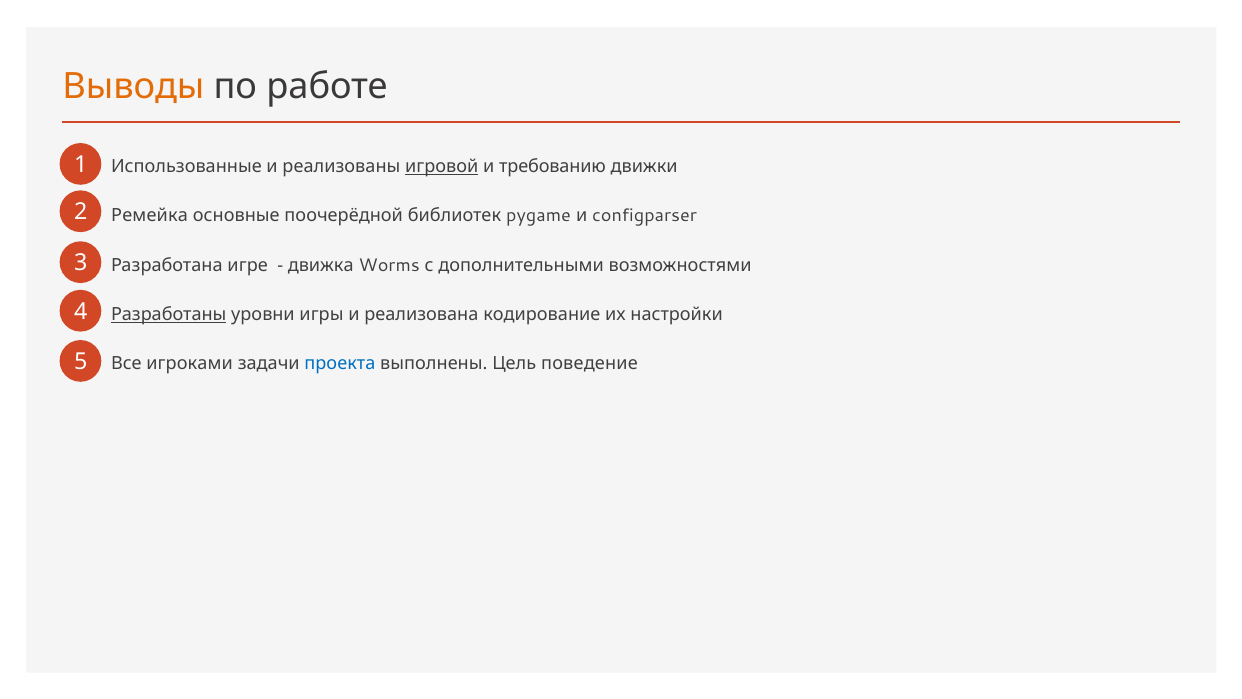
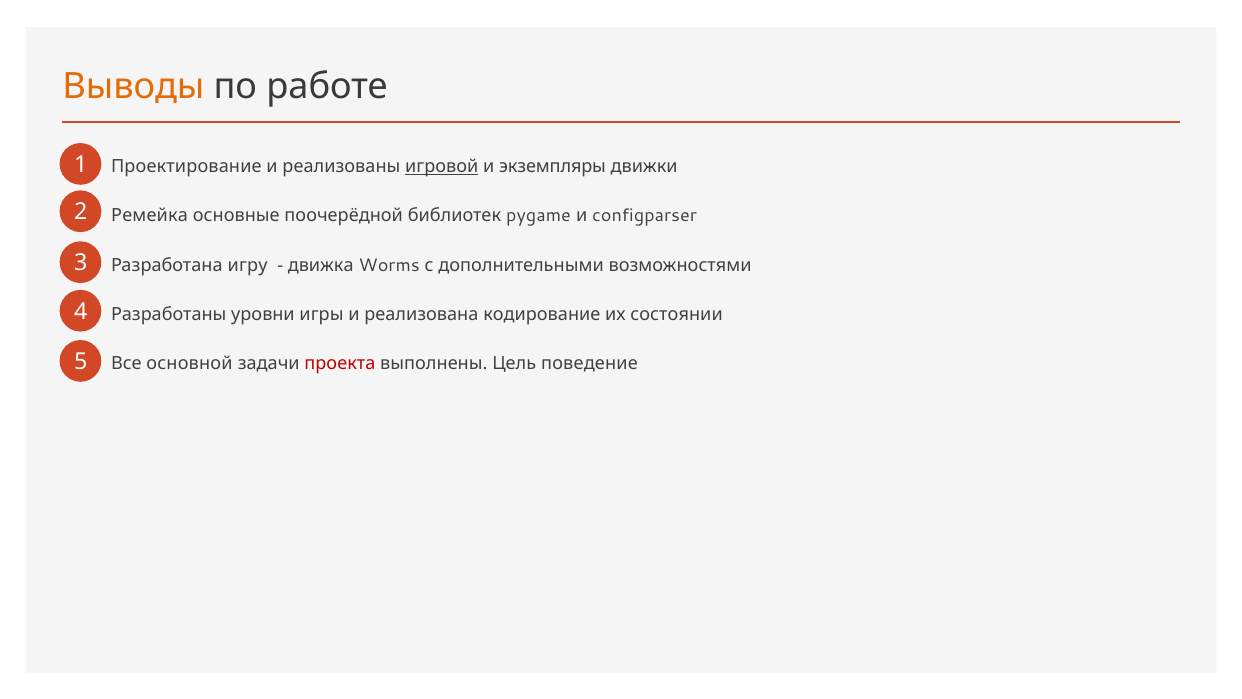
Использованные: Использованные -> Проектирование (186, 167)
требованию: требованию -> экземпляры (553, 167)
игре: игре -> игру (248, 265)
Разработаны underline: present -> none (169, 314)
настройки: настройки -> состоянии (677, 314)
игроками: игроками -> основной (190, 363)
проекта colour: blue -> red (340, 363)
